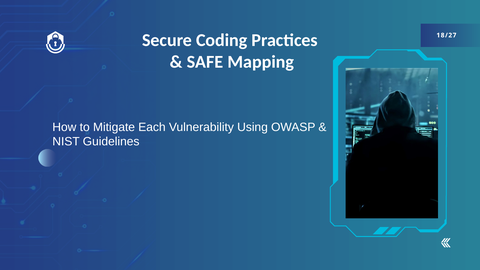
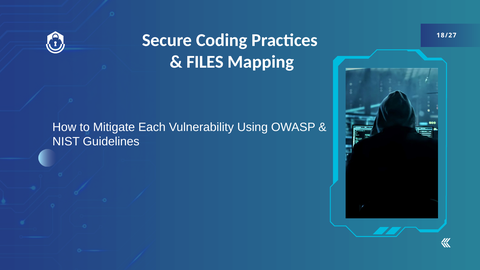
SAFE: SAFE -> FILES (205, 62)
